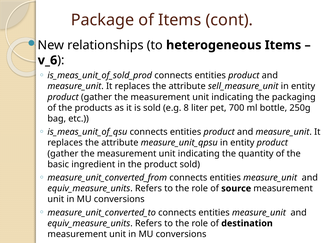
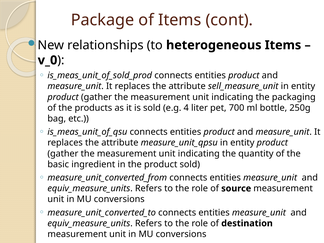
v_6: v_6 -> v_0 (48, 60)
8: 8 -> 4 (186, 108)
